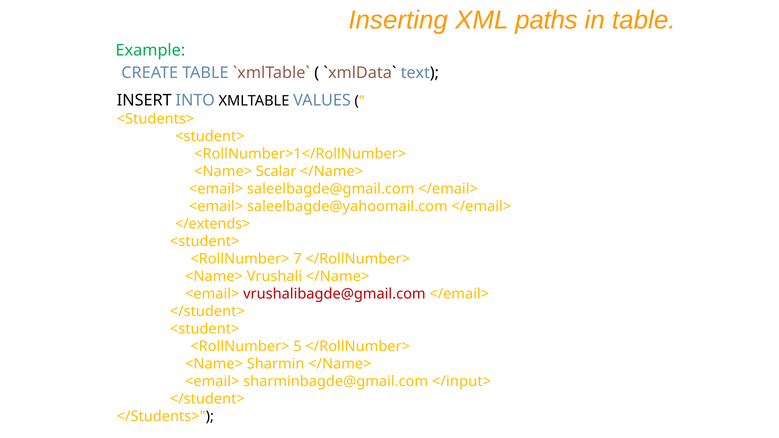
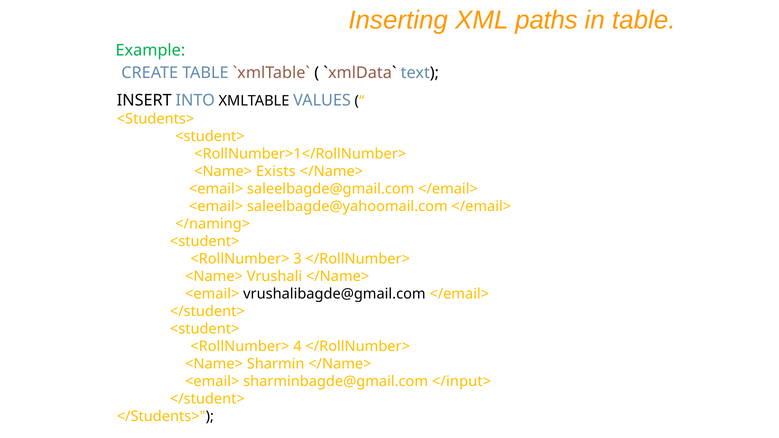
Scalar: Scalar -> Exists (276, 171)
</extends>: </extends> -> </naming> (213, 224)
7: 7 -> 3 (297, 259)
vrushalibagde@gmail.com colour: red -> black (334, 294)
5: 5 -> 4 (297, 347)
